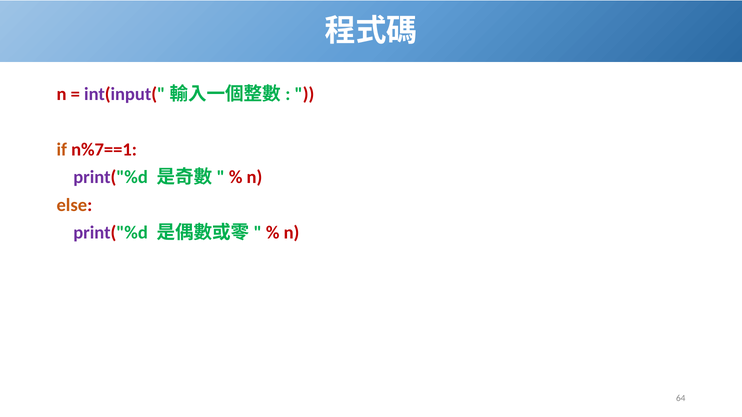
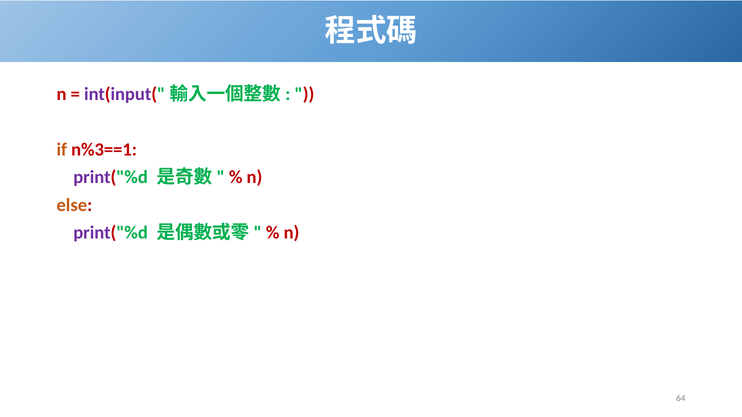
n%7==1: n%7==1 -> n%3==1 (104, 150)
